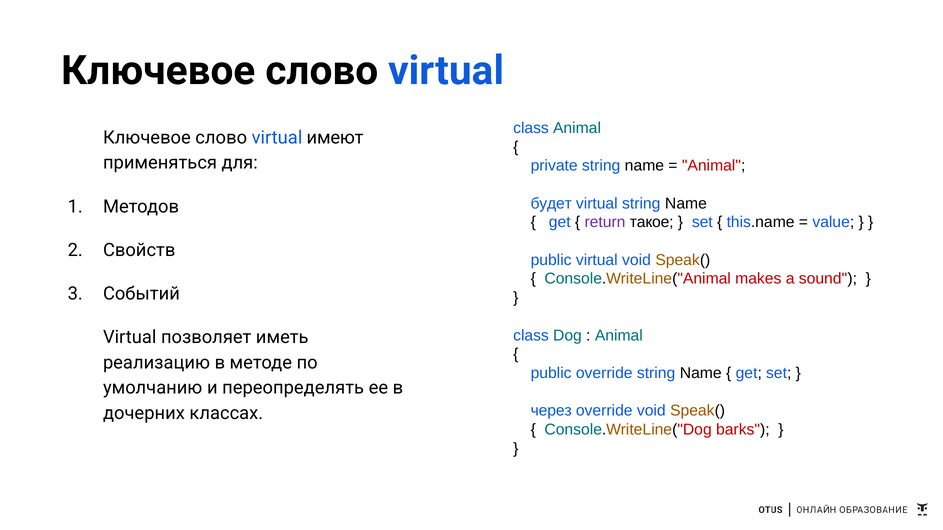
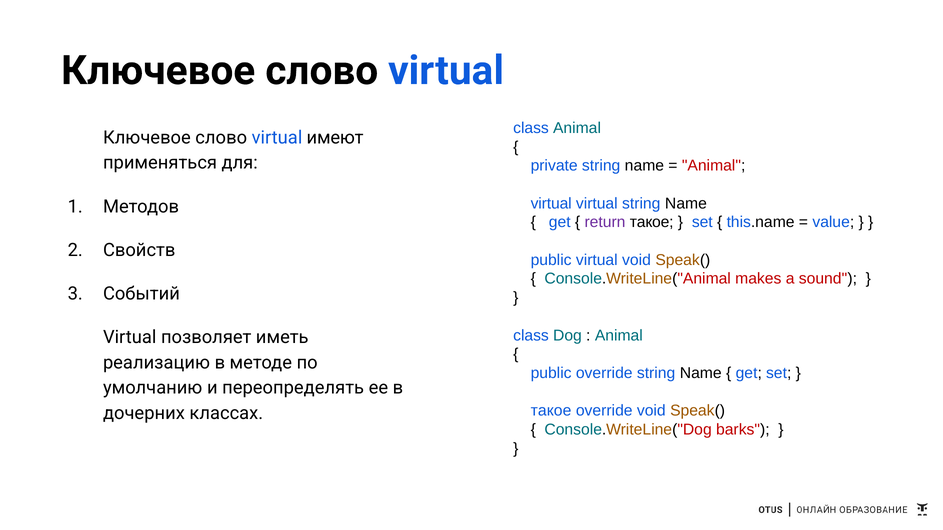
будет: будет -> virtual (551, 204)
через: через -> такое (551, 411)
